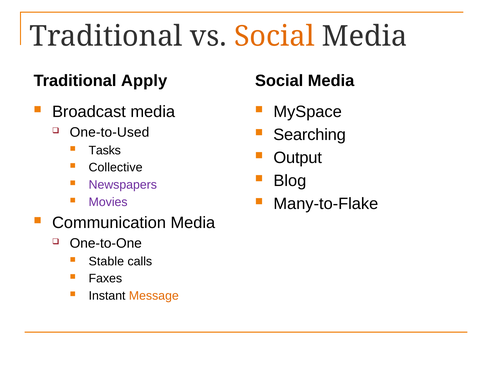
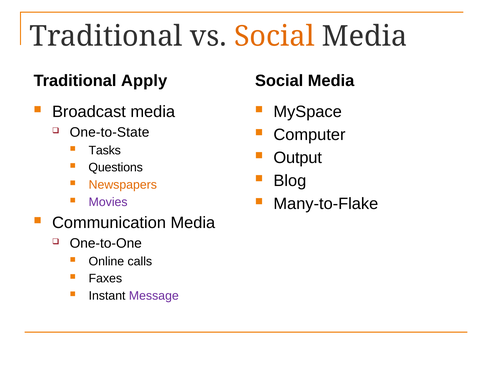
One-to-Used: One-to-Used -> One-to-State (110, 132)
Searching: Searching -> Computer (309, 135)
Collective: Collective -> Questions (116, 168)
Newspapers colour: purple -> orange (123, 185)
Stable: Stable -> Online (106, 261)
Message colour: orange -> purple (154, 296)
